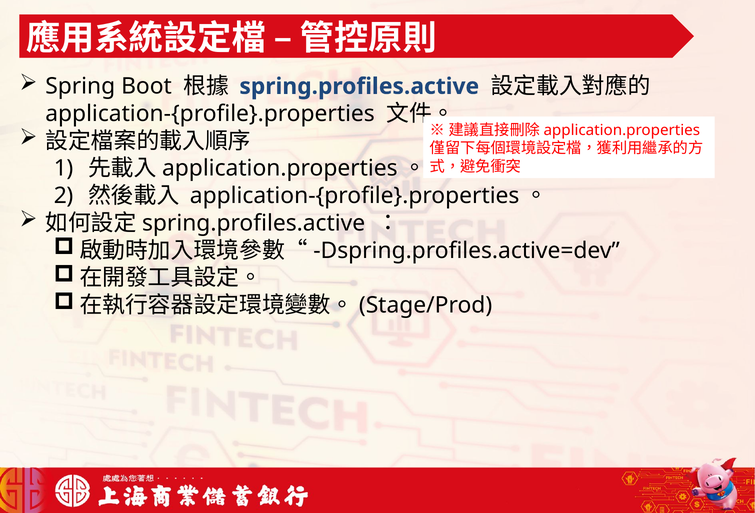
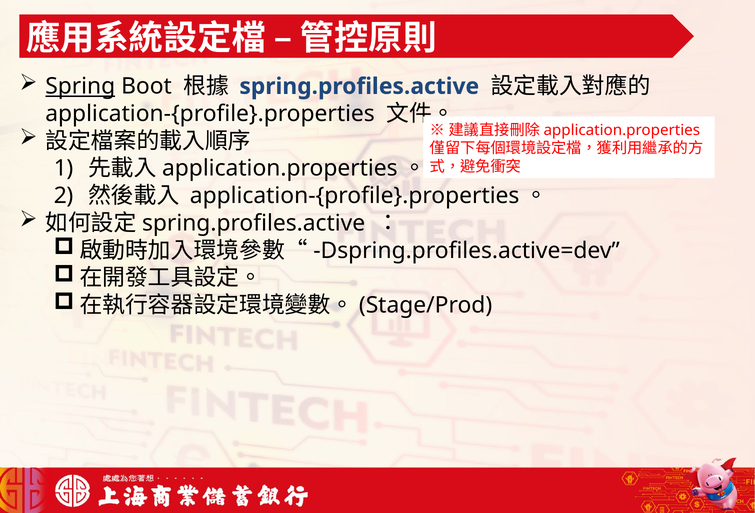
Spring underline: none -> present (80, 86)
